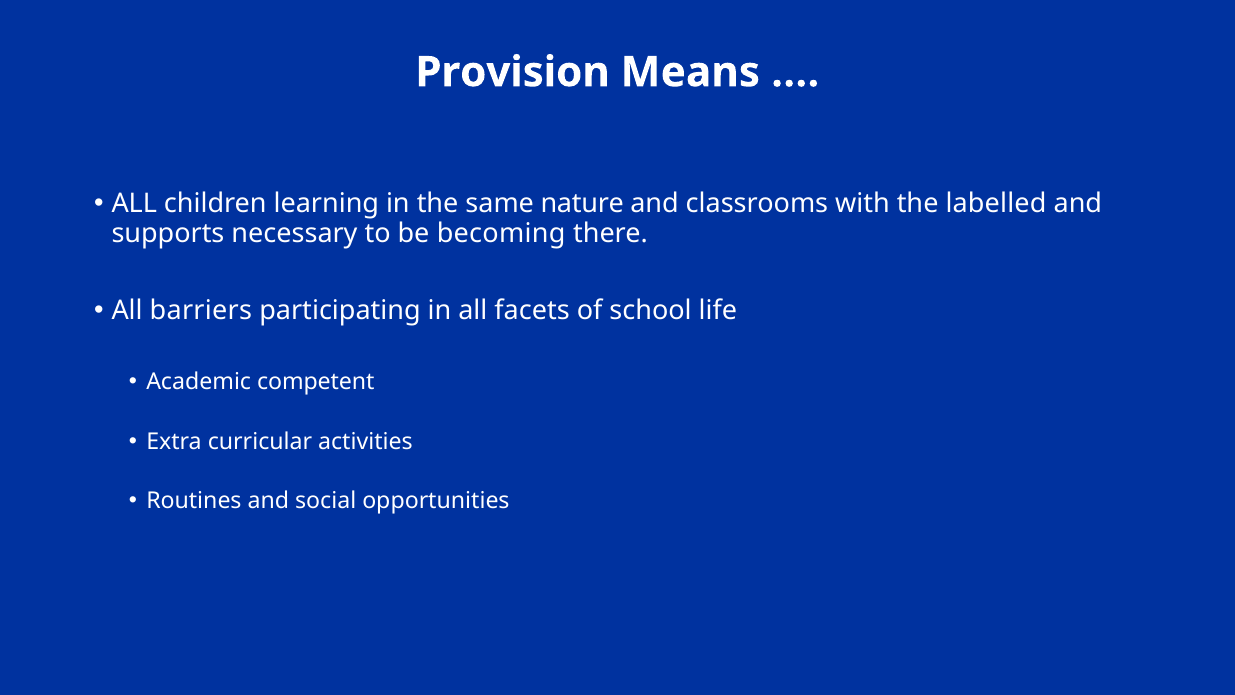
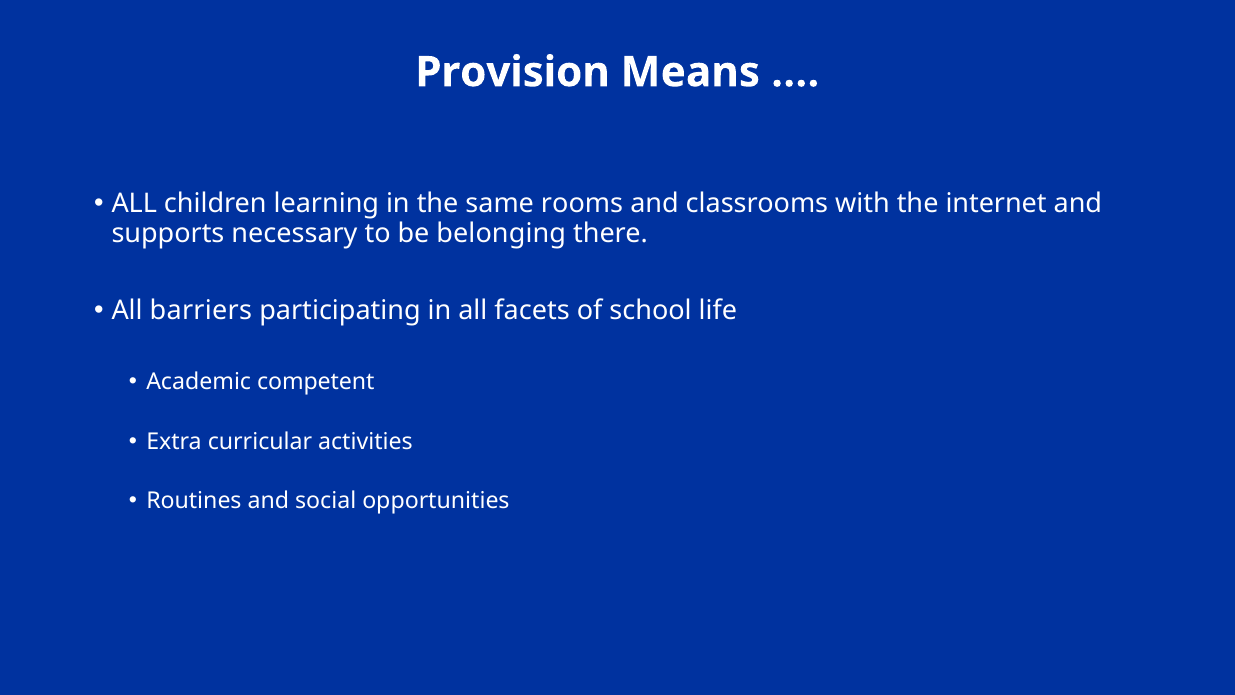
nature: nature -> rooms (582, 204)
labelled: labelled -> internet (996, 204)
becoming: becoming -> belonging (501, 233)
